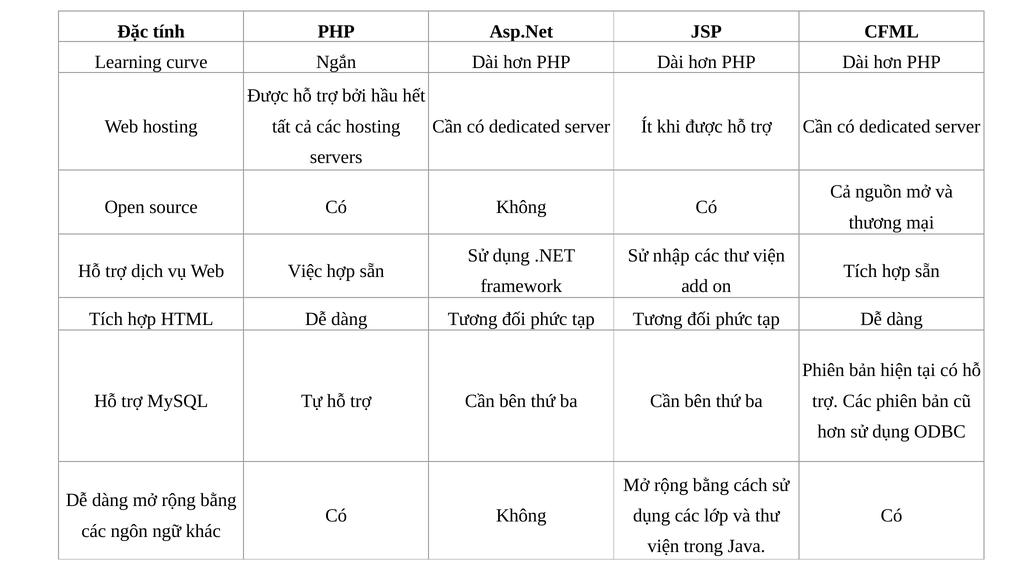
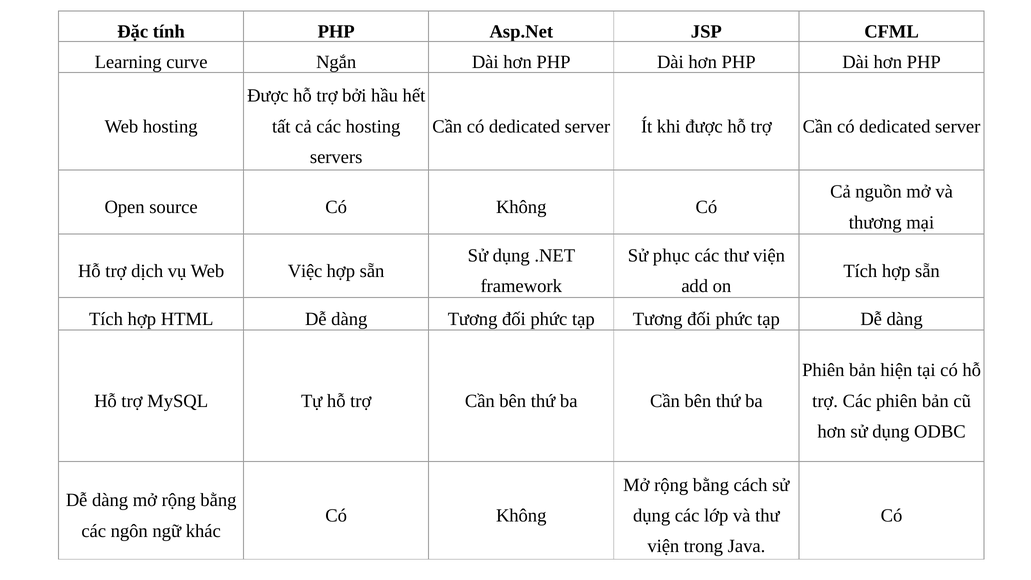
nhập: nhập -> phục (671, 256)
